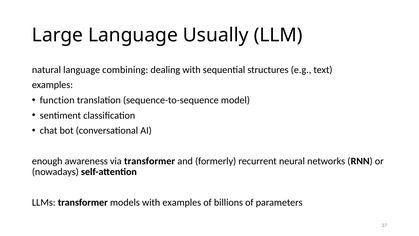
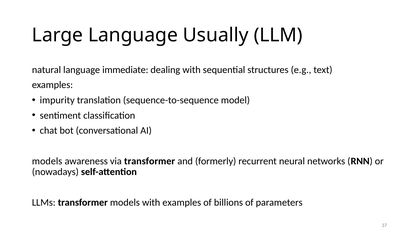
combining: combining -> immediate (125, 70)
function: function -> impurity (57, 100)
enough: enough -> models (47, 161)
